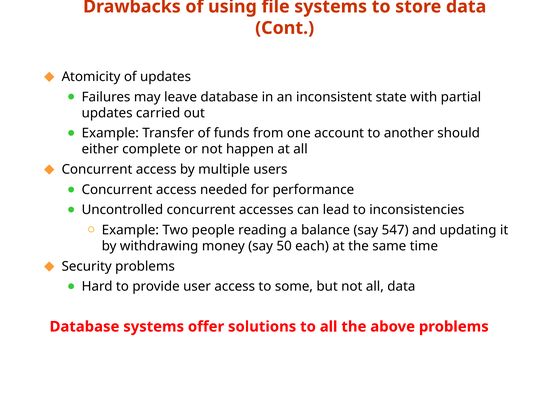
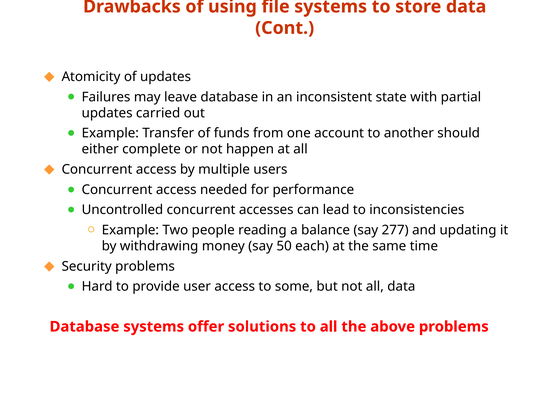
547: 547 -> 277 (395, 230)
